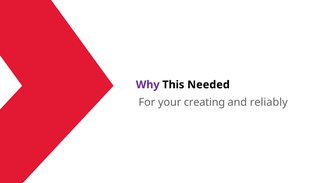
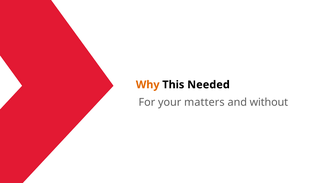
Why colour: purple -> orange (148, 85)
creating: creating -> matters (204, 102)
reliably: reliably -> without (269, 102)
